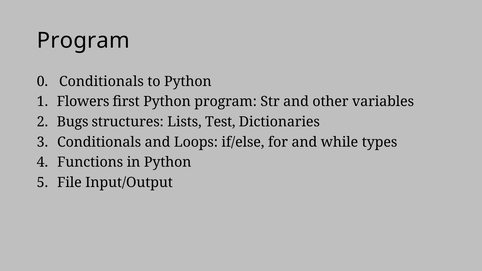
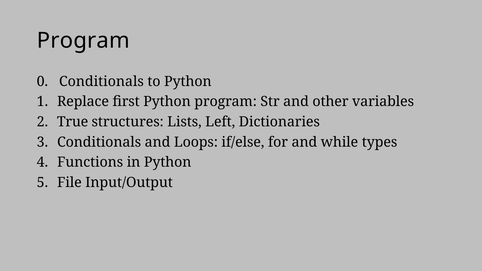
Flowers: Flowers -> Replace (83, 102)
Bugs: Bugs -> True (73, 122)
Test: Test -> Left (220, 122)
